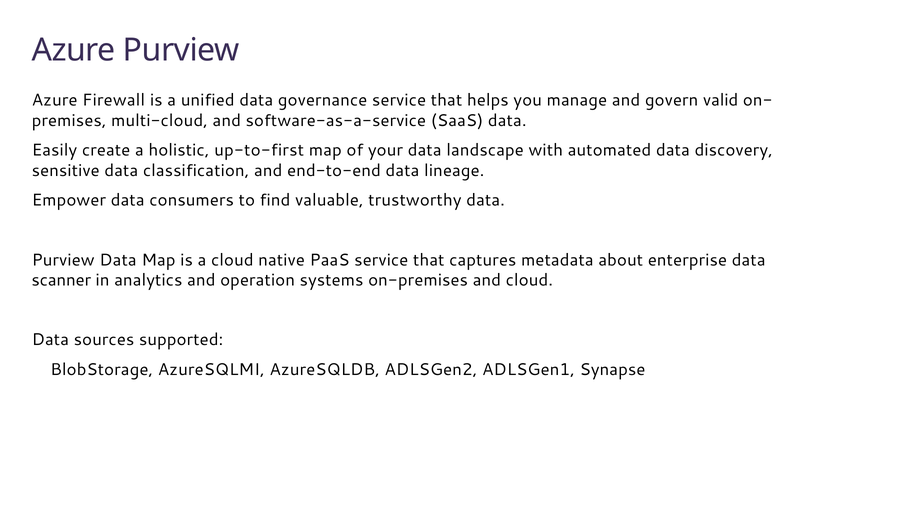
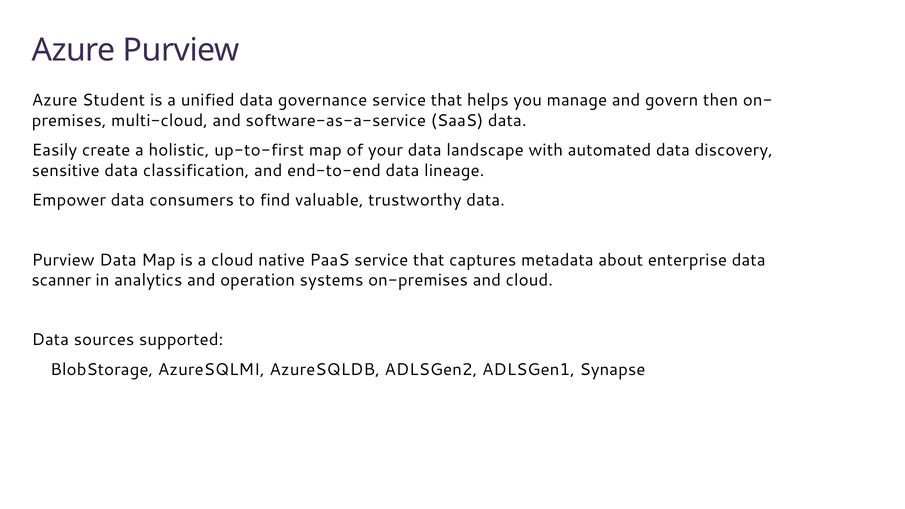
Firewall: Firewall -> Student (114, 100)
valid: valid -> then (721, 100)
